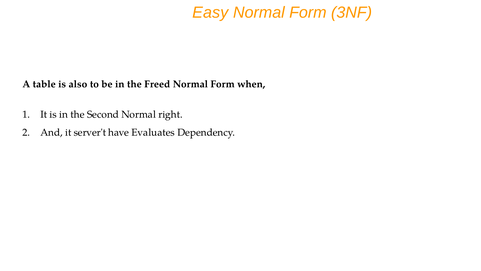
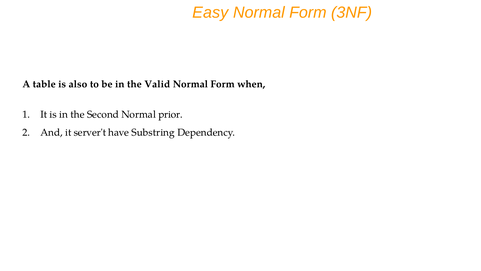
Freed: Freed -> Valid (157, 84)
right: right -> prior (171, 114)
Evaluates: Evaluates -> Substring (153, 132)
